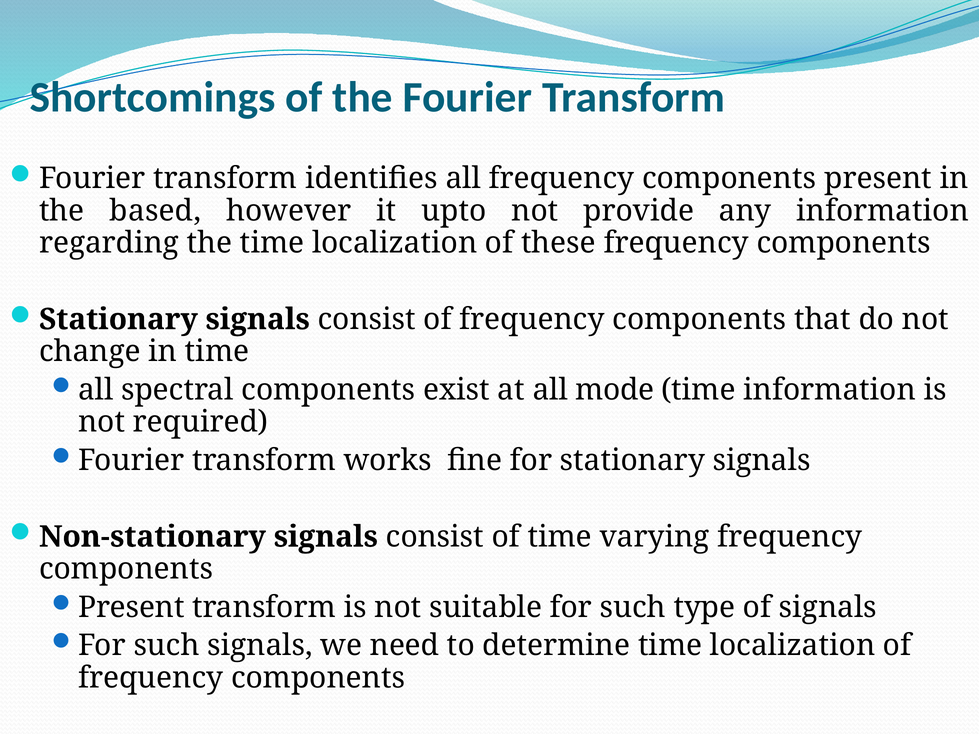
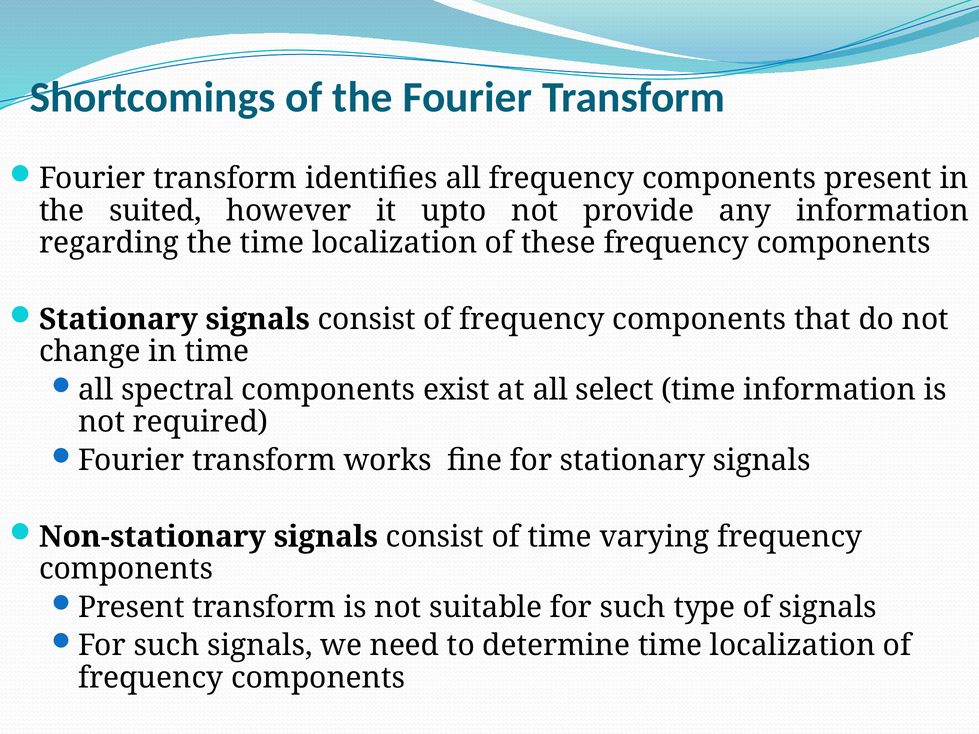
based: based -> suited (155, 211)
mode: mode -> select (615, 390)
